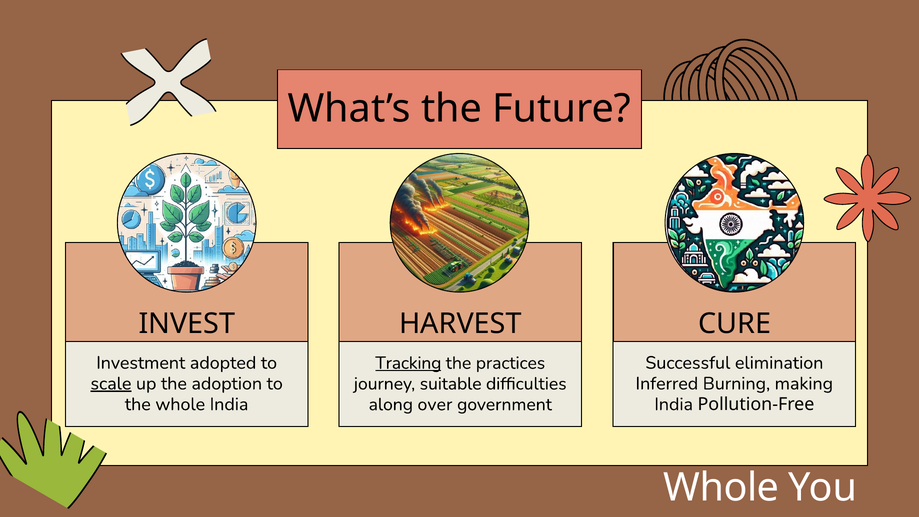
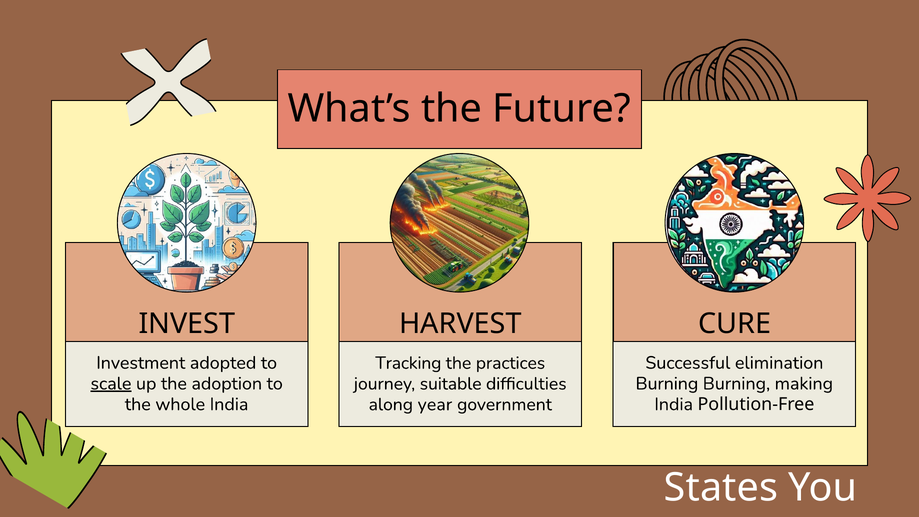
Tracking underline: present -> none (408, 363)
Inferred: Inferred -> Burning (667, 384)
over: over -> year (435, 404)
Whole: Whole -> States (721, 488)
